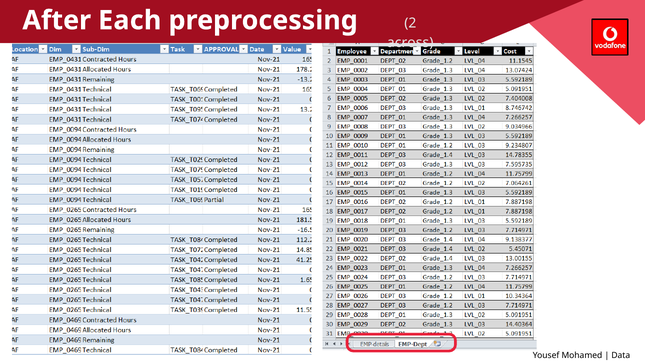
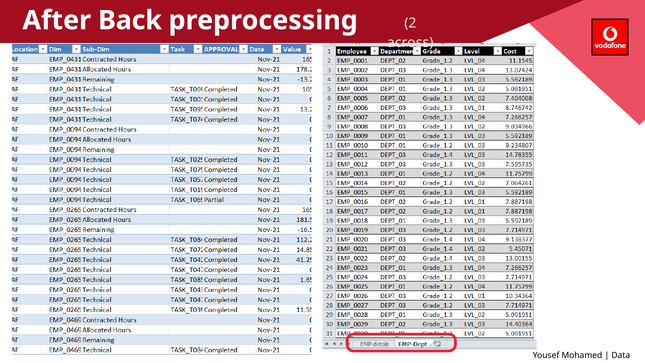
After Each: Each -> Back (130, 20)
